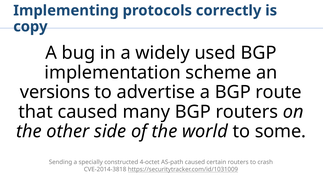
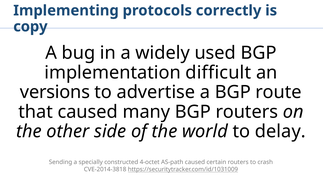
scheme: scheme -> difficult (218, 72)
some: some -> delay (280, 131)
